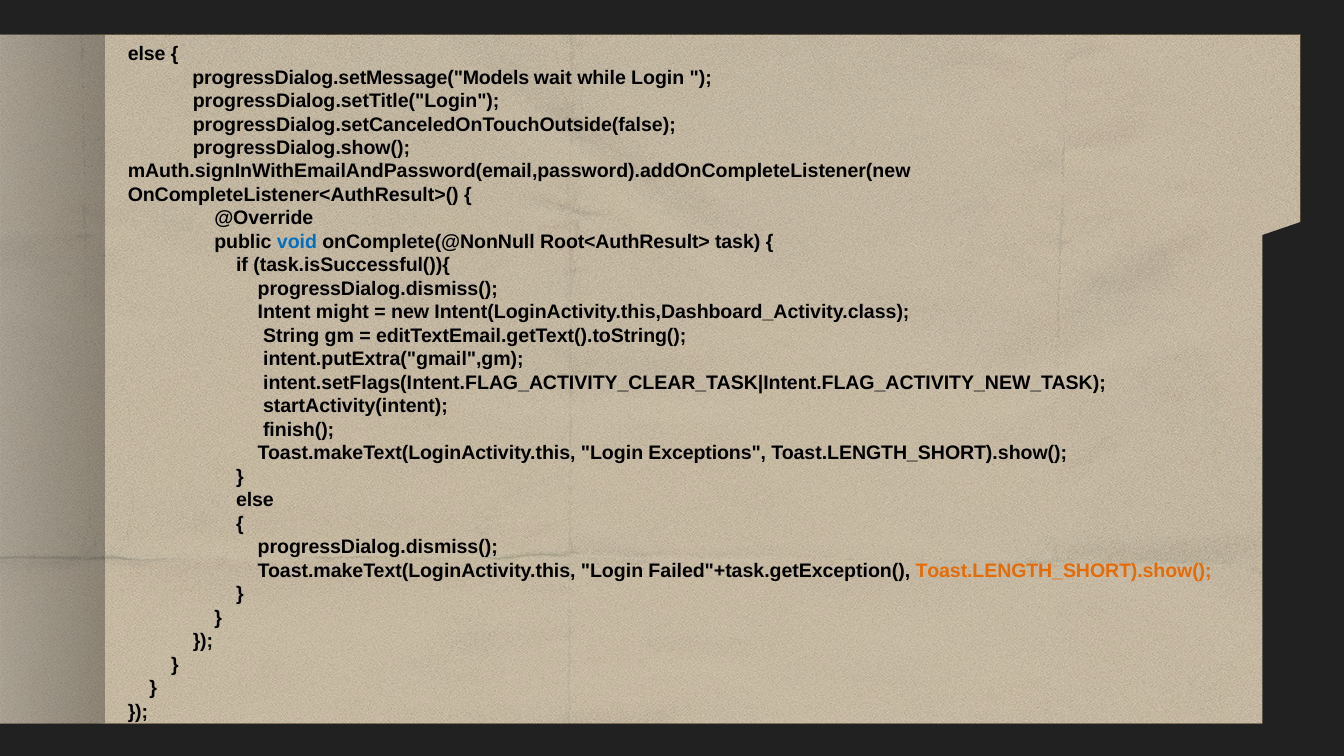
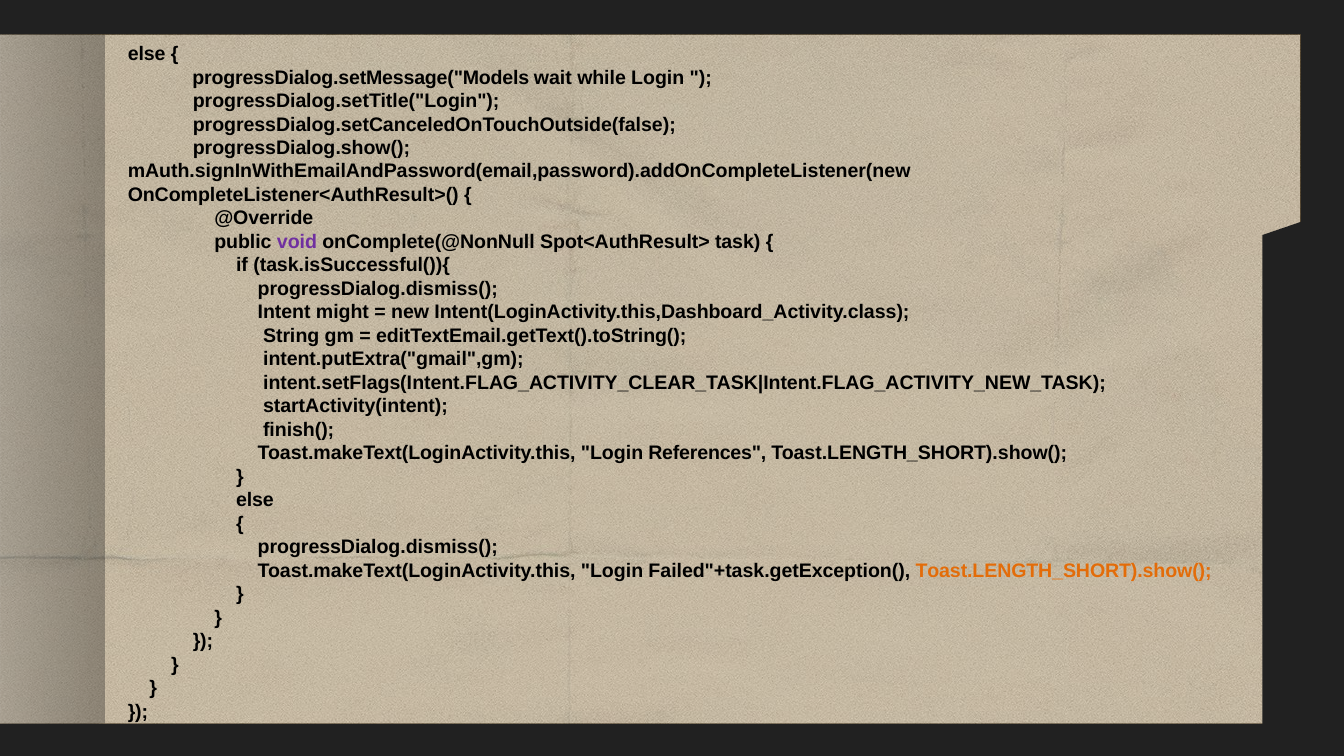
void colour: blue -> purple (297, 242)
Root<AuthResult>: Root<AuthResult> -> Spot<AuthResult> (625, 242)
Exceptions: Exceptions -> References (707, 453)
